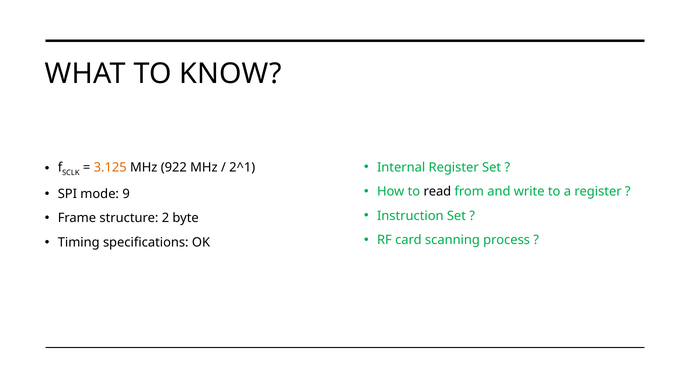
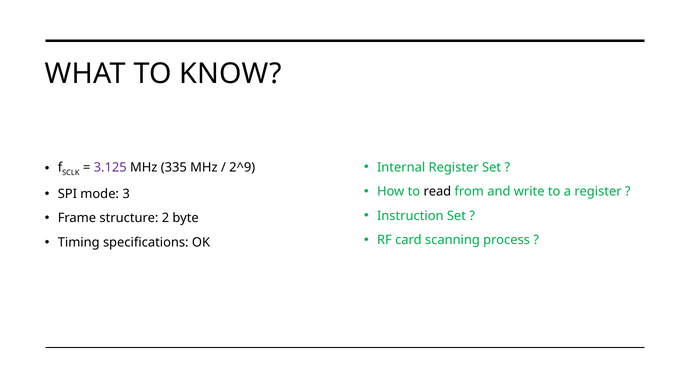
3.125 colour: orange -> purple (110, 168)
922: 922 -> 335 (174, 168)
2^1: 2^1 -> 2^9 (242, 168)
9: 9 -> 3 (126, 194)
